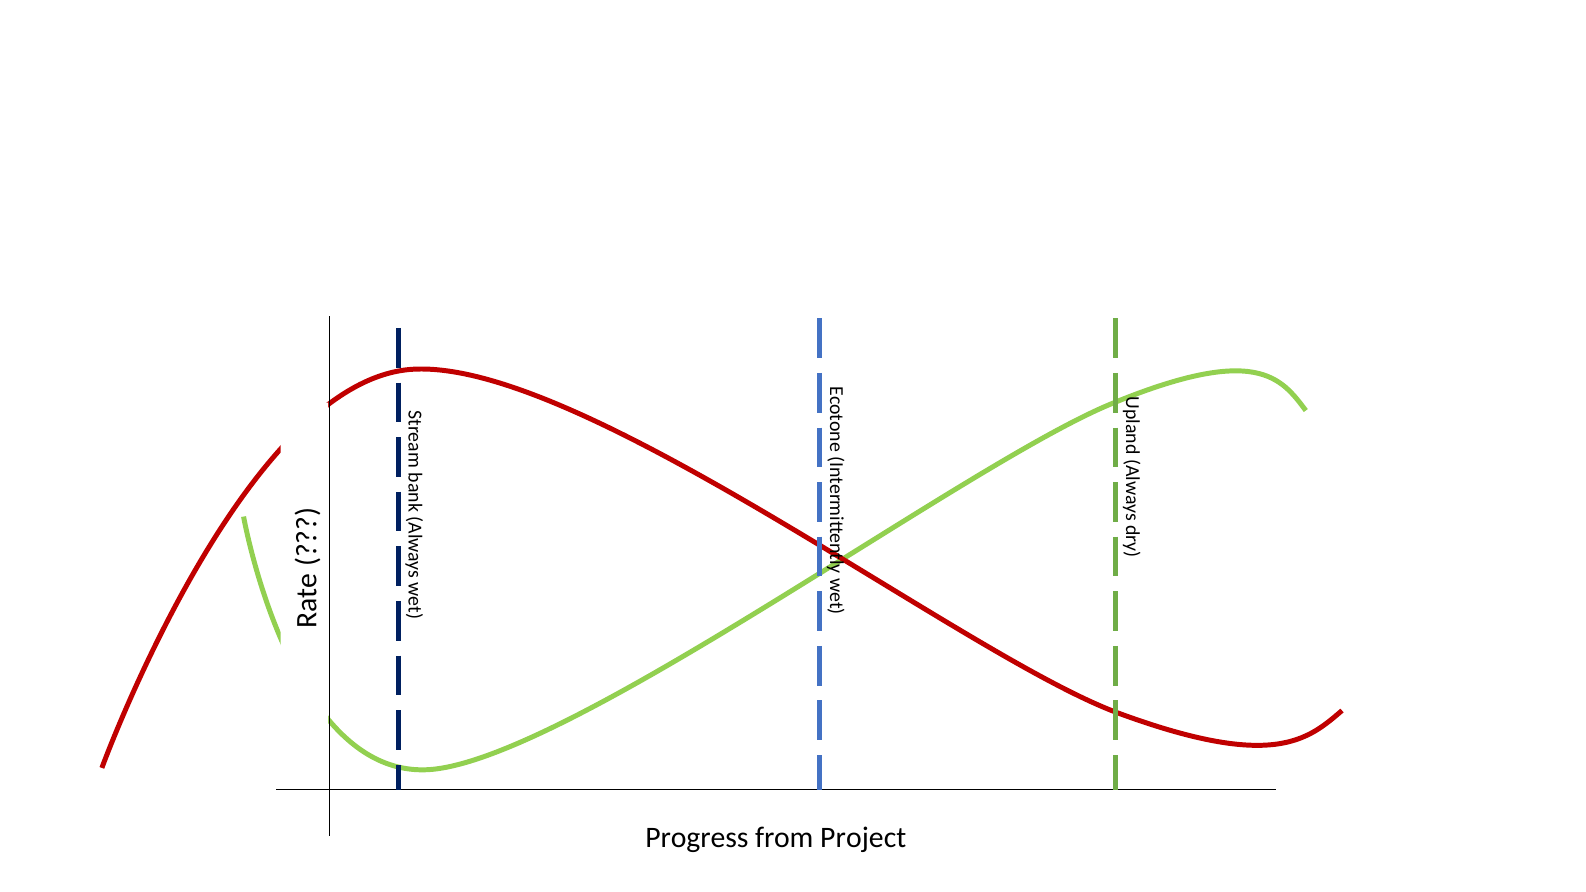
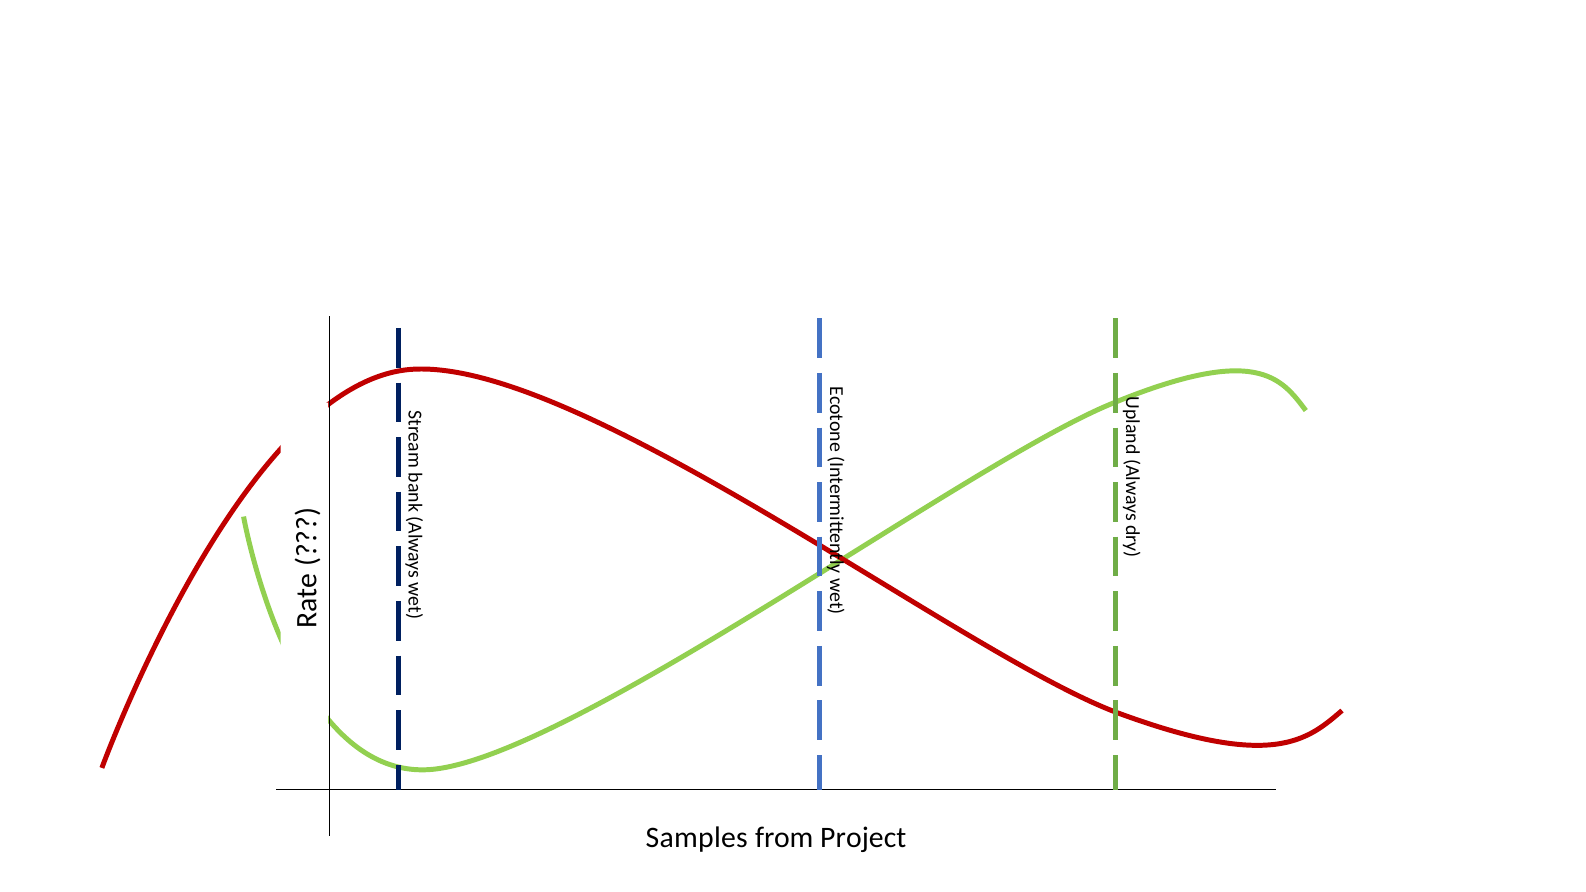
Progress: Progress -> Samples (697, 838)
